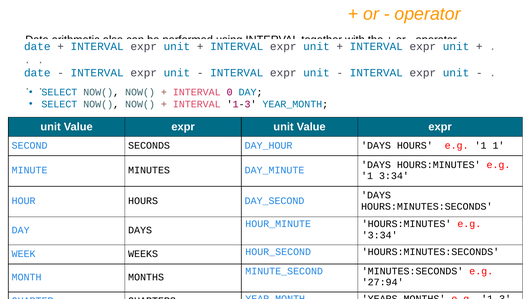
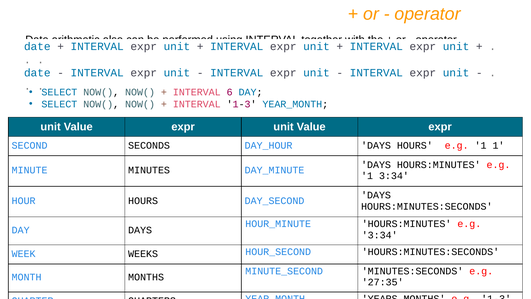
0: 0 -> 6 (230, 92)
27:94: 27:94 -> 27:35 (383, 282)
